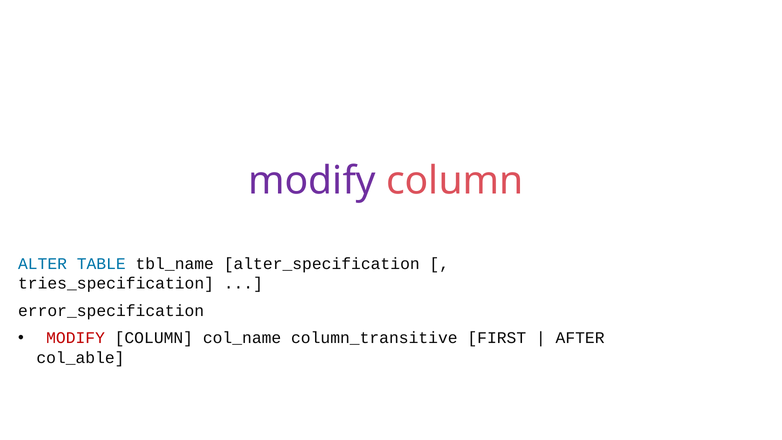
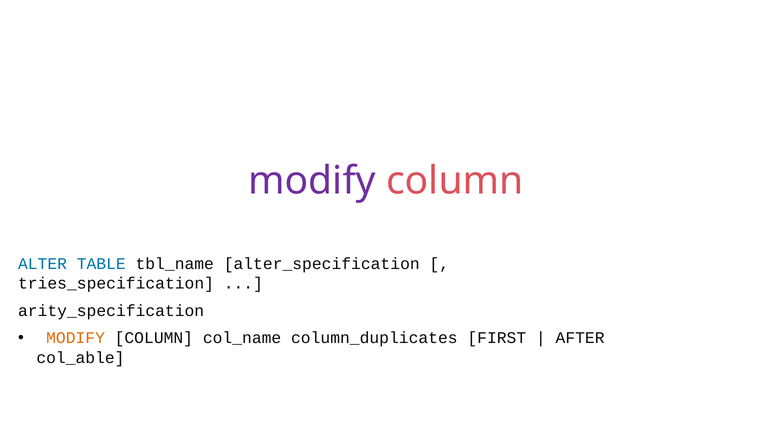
error_specification: error_specification -> arity_specification (111, 311)
MODIFY colour: red -> orange (76, 338)
column_transitive: column_transitive -> column_duplicates (374, 338)
